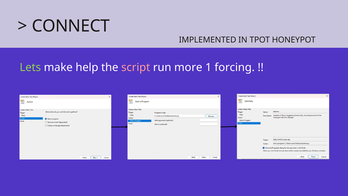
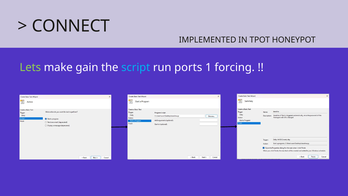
help: help -> gain (87, 67)
script colour: pink -> light blue (136, 67)
more: more -> ports (188, 67)
